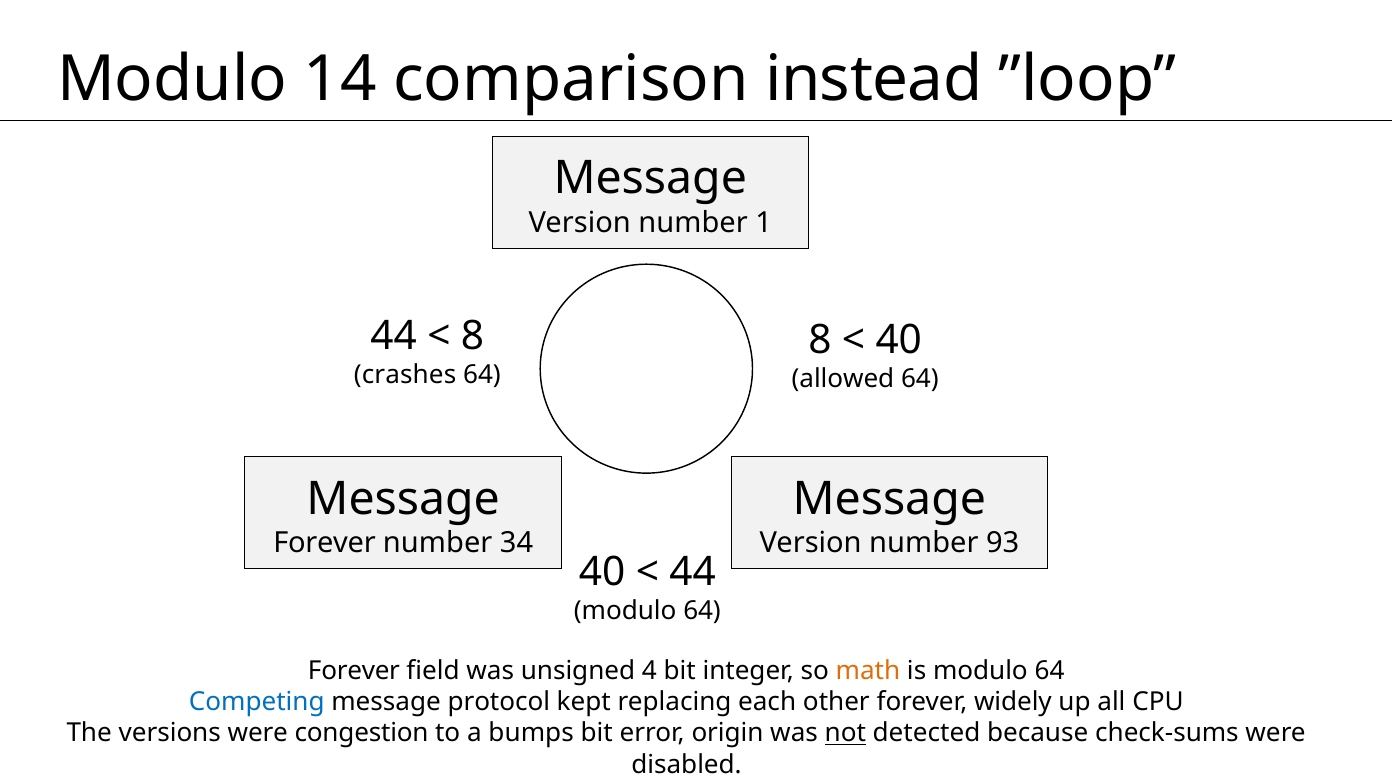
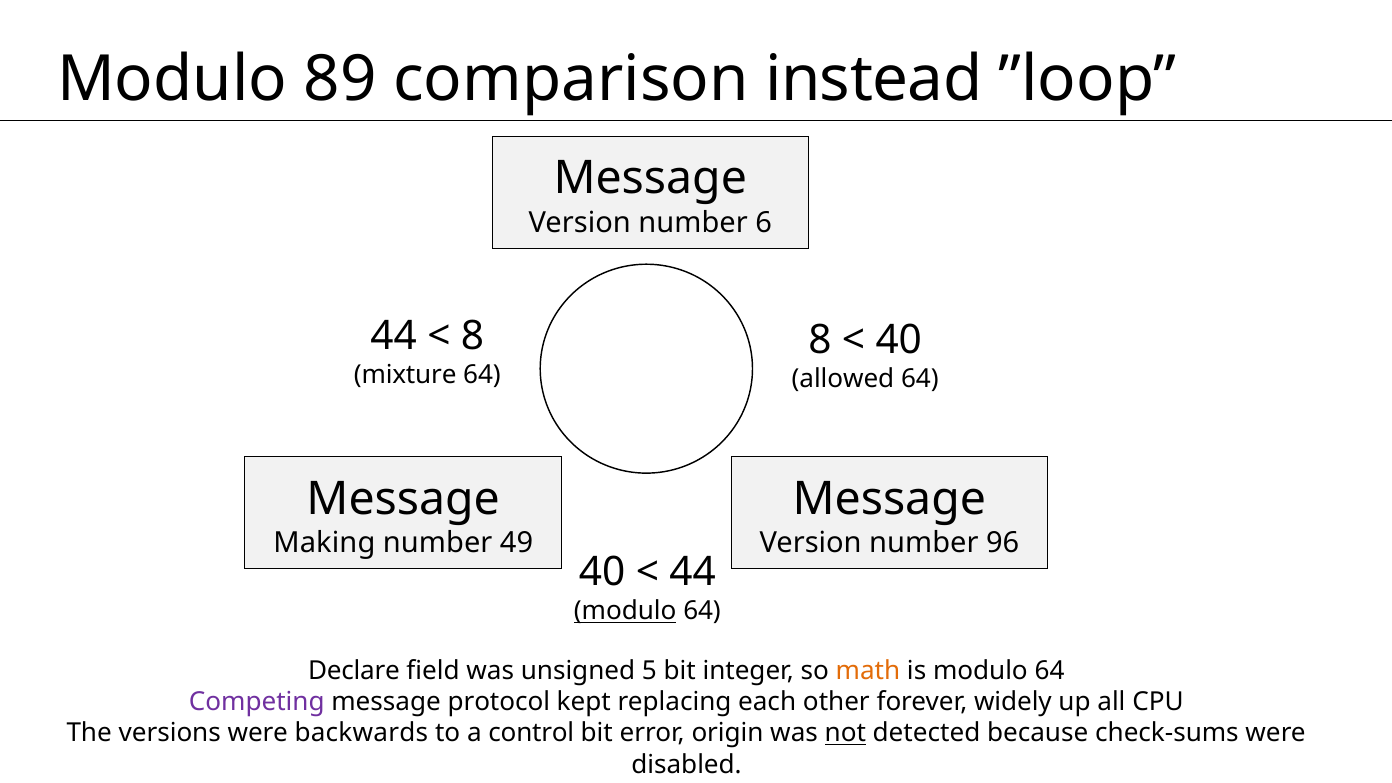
14: 14 -> 89 (340, 80)
1: 1 -> 6 (764, 222)
crashes: crashes -> mixture (405, 375)
Forever: Forever -> Making (324, 543)
34: 34 -> 49 (517, 543)
93: 93 -> 96 (1003, 543)
modulo underline: none -> present (625, 611)
Forever: Forever -> Declare (354, 670)
4: 4 -> 5 (649, 670)
Competing colour: blue -> purple (257, 702)
congestion: congestion -> backwards (361, 733)
bumps: bumps -> control (531, 733)
